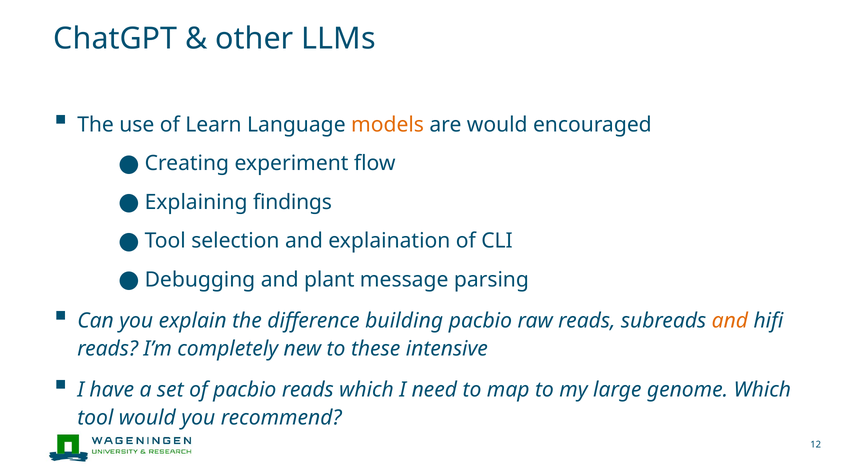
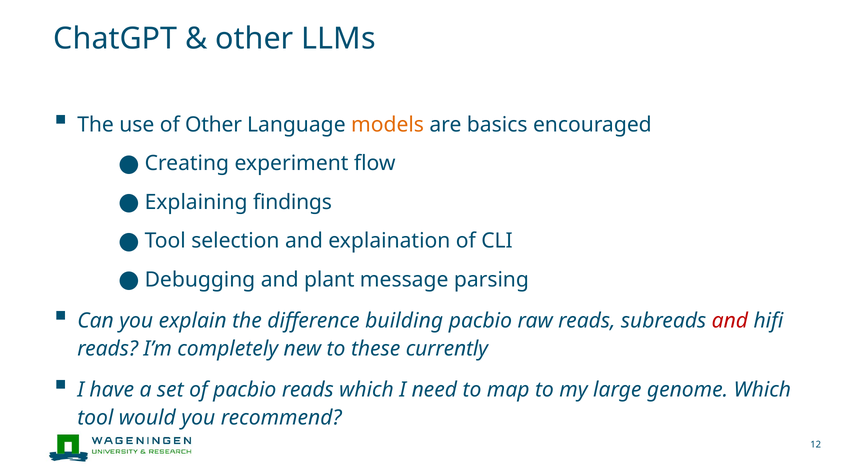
of Learn: Learn -> Other (214, 125)
are would: would -> basics (497, 125)
and colour: orange -> red (730, 320)
intensive: intensive -> currently (447, 349)
